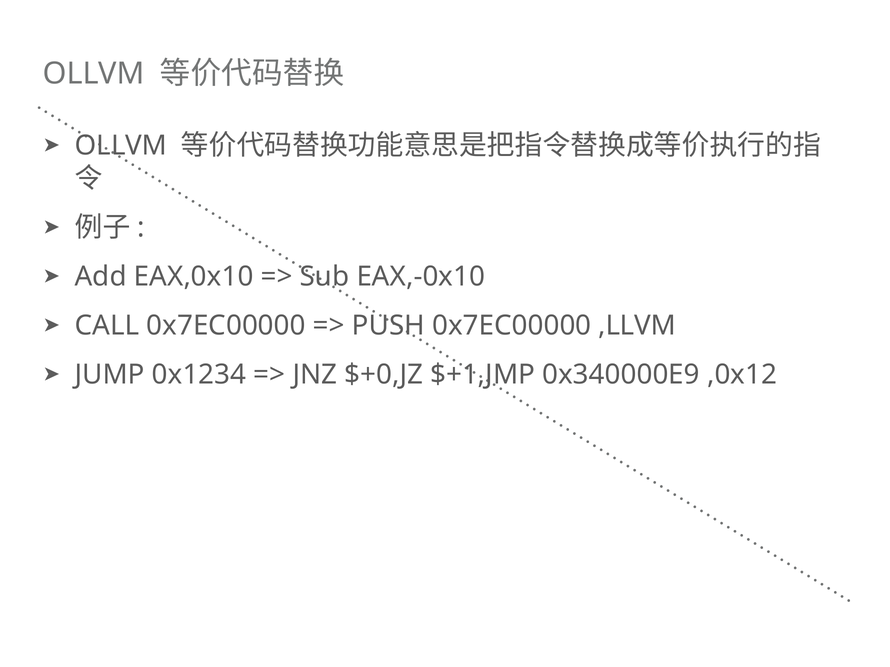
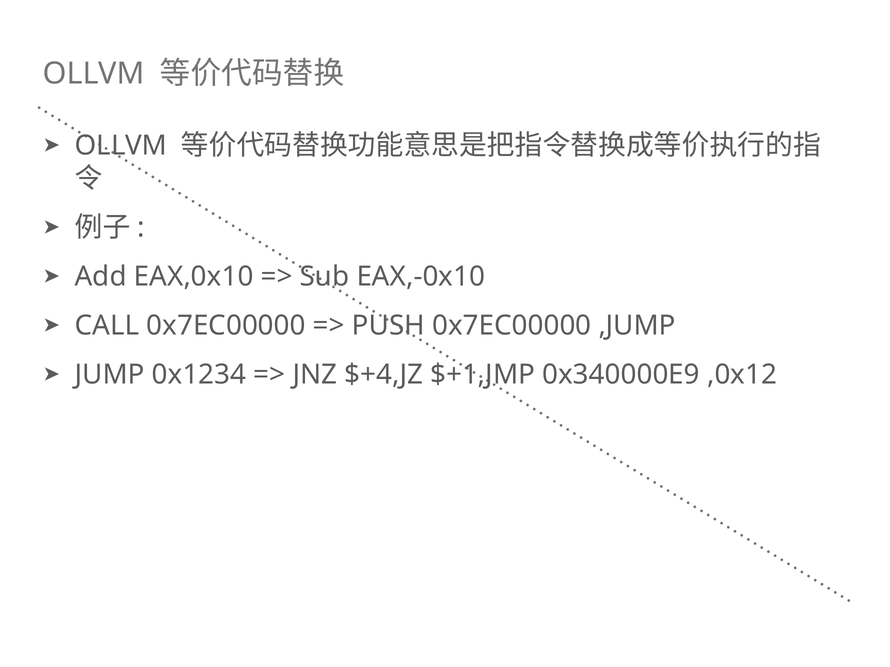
,LLVM: ,LLVM -> ,JUMP (637, 326)
$+0,JZ: $+0,JZ -> $+4,JZ (384, 375)
